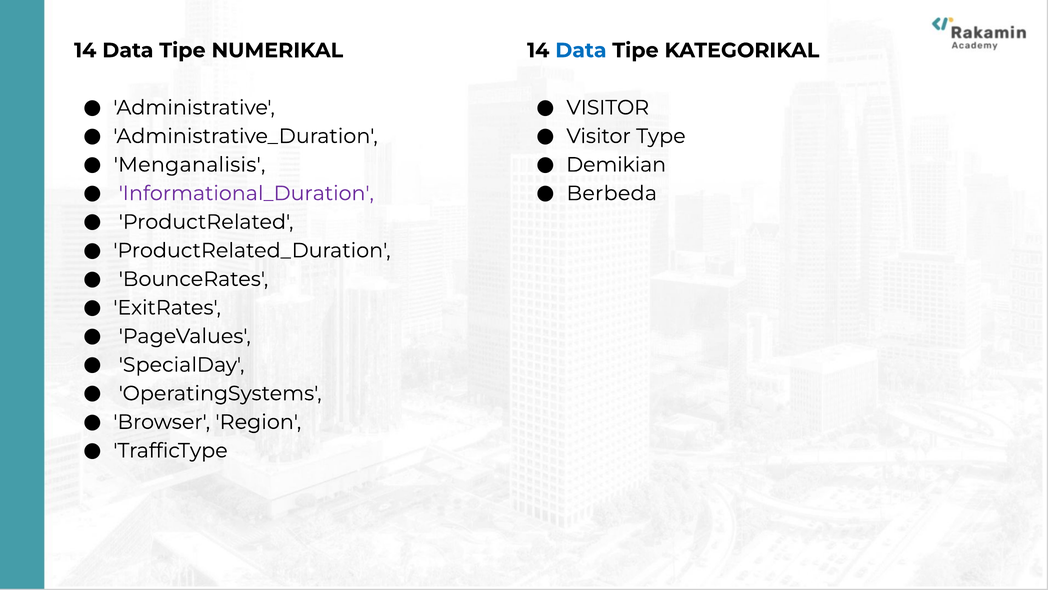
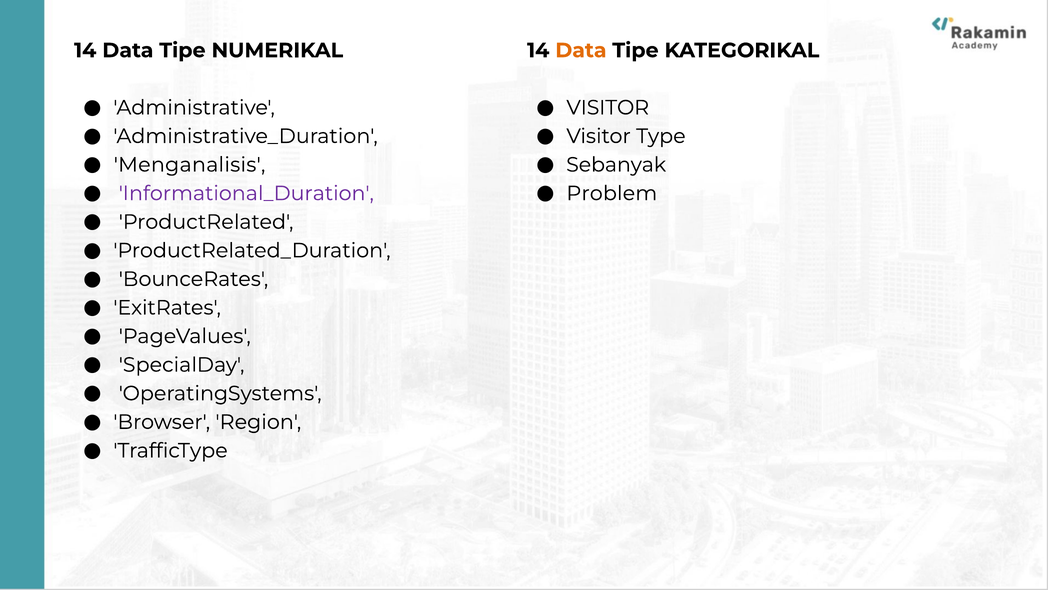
Data colour: blue -> orange (581, 50)
Demikian: Demikian -> Sebanyak (616, 165)
Berbeda: Berbeda -> Problem (612, 193)
